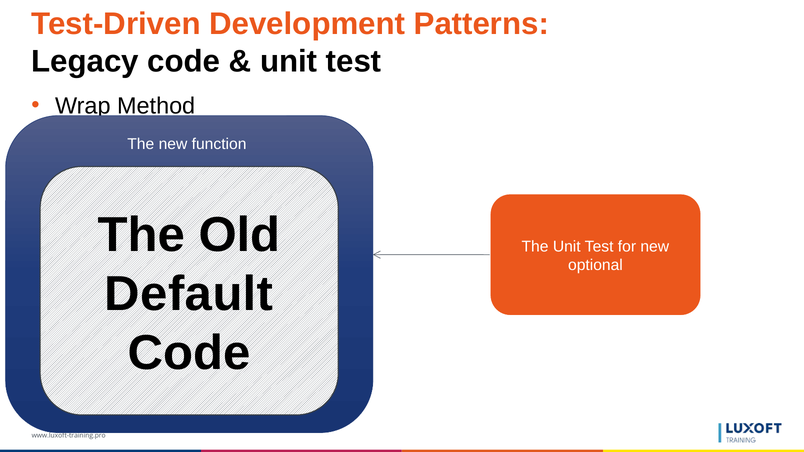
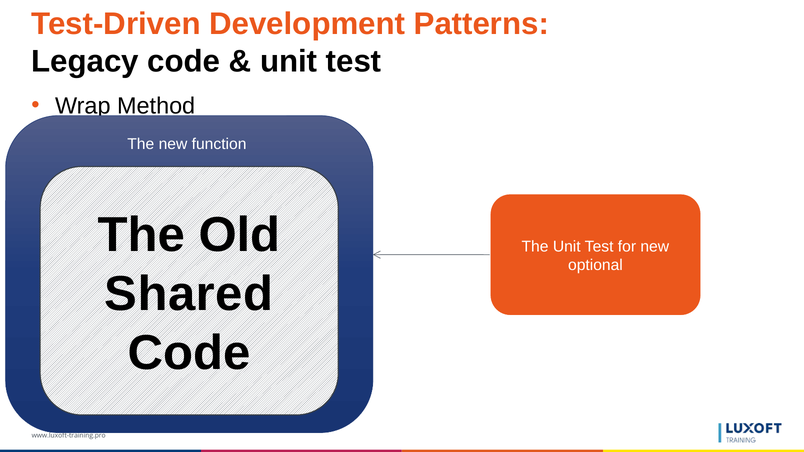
Default: Default -> Shared (189, 294)
